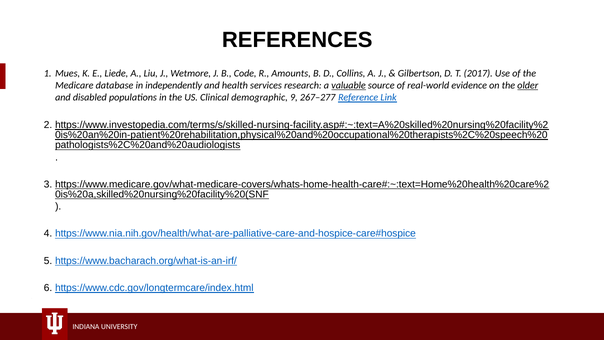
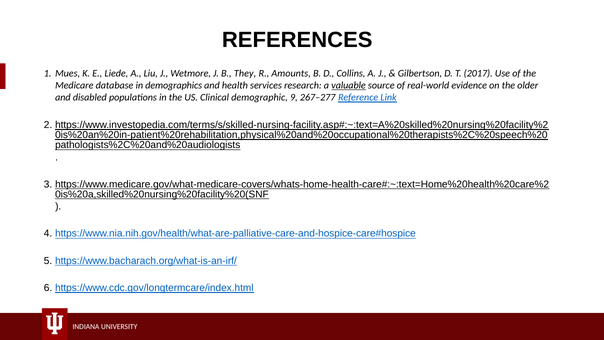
Code: Code -> They (245, 73)
independently: independently -> demographics (174, 85)
older underline: present -> none (528, 85)
